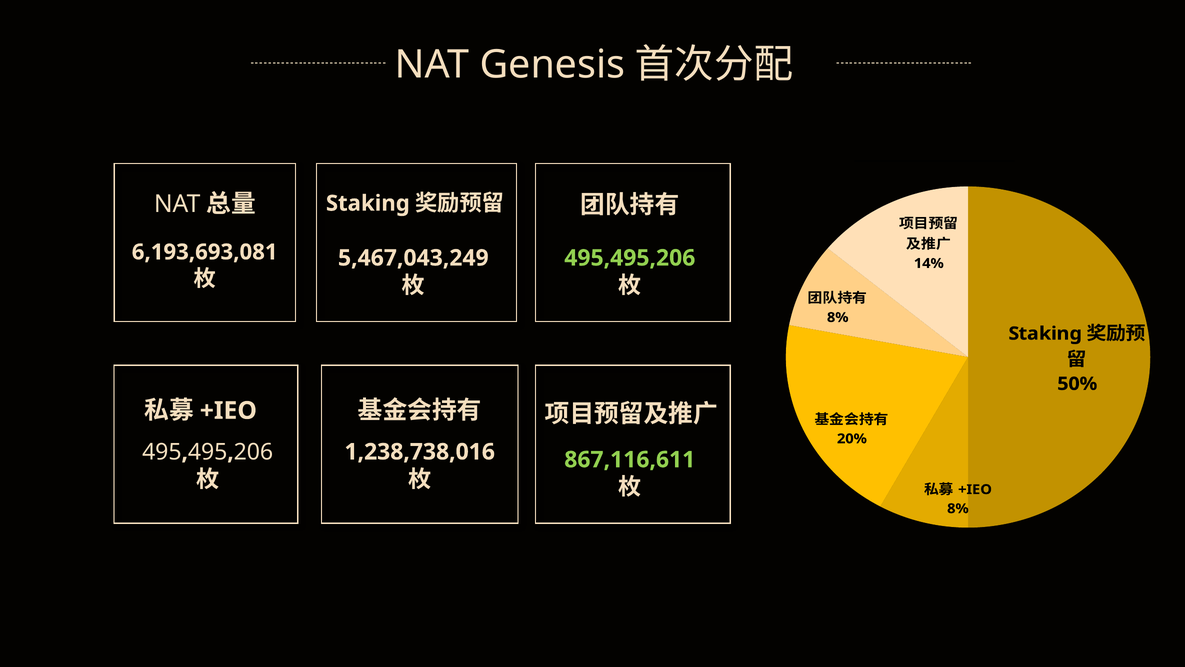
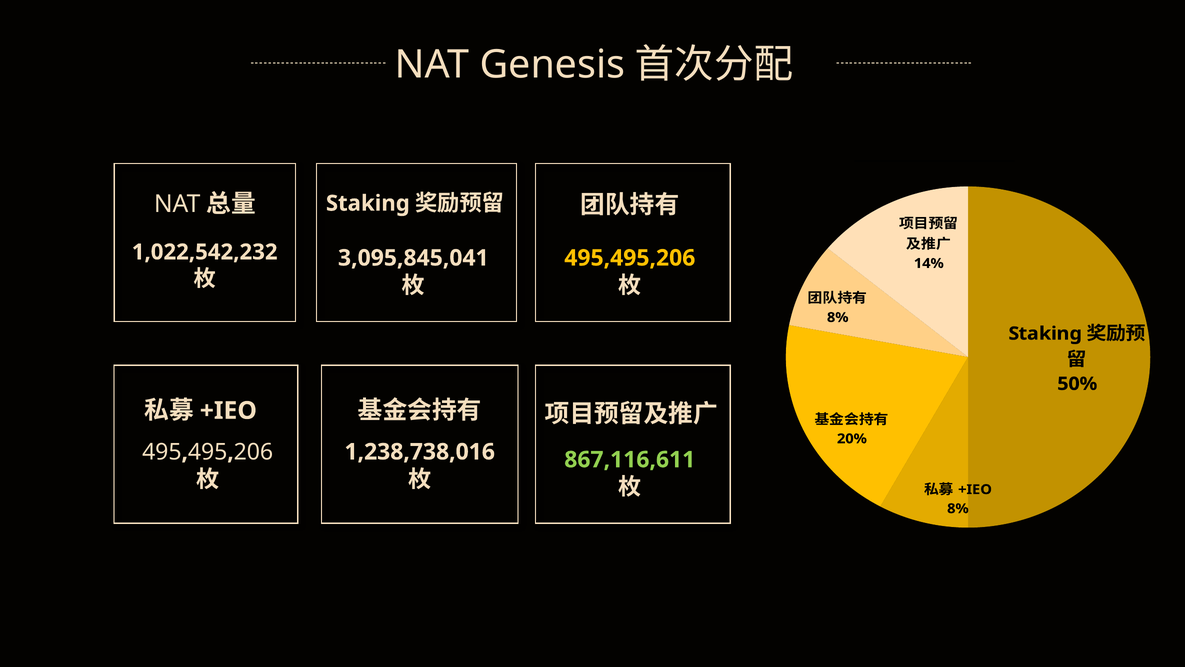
6,193,693,081: 6,193,693,081 -> 1,022,542,232 (205, 252)
5,467,043,249: 5,467,043,249 -> 3,095,845,041 (413, 258)
495,495,206 colour: light green -> yellow (630, 258)
